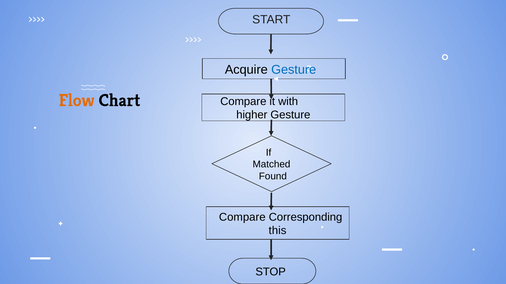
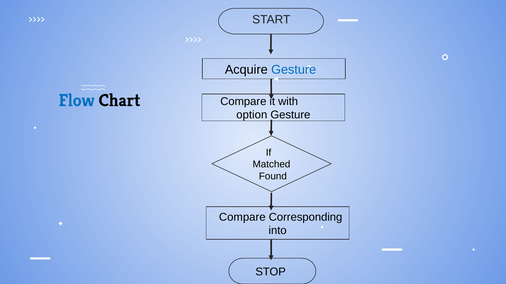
Flow colour: orange -> blue (77, 101)
higher: higher -> option (252, 115)
this: this -> into (278, 231)
